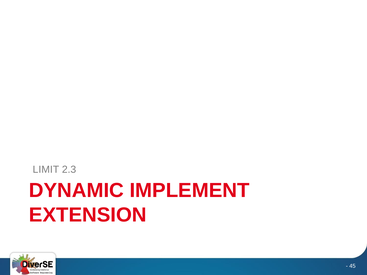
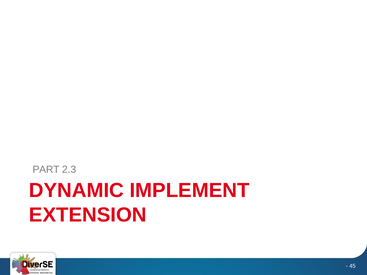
LIMIT: LIMIT -> PART (46, 170)
